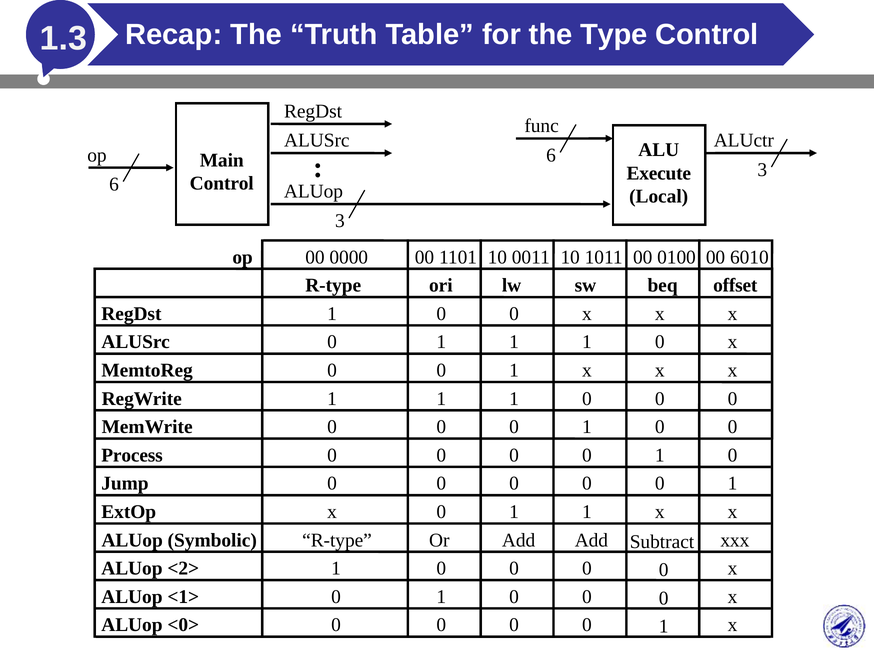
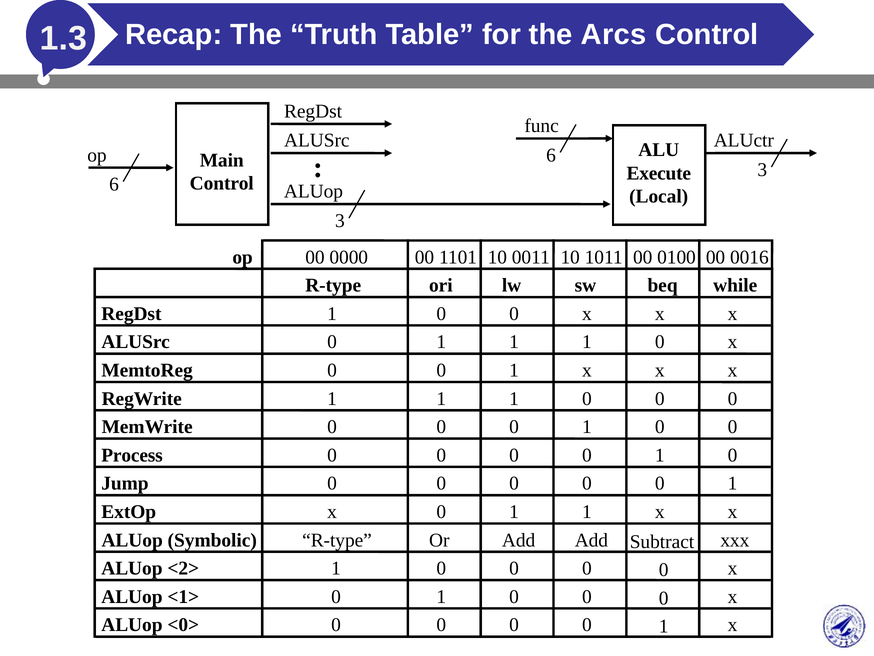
Type: Type -> Arcs (614, 35)
6010: 6010 -> 0016 (749, 257)
offset: offset -> while (735, 285)
